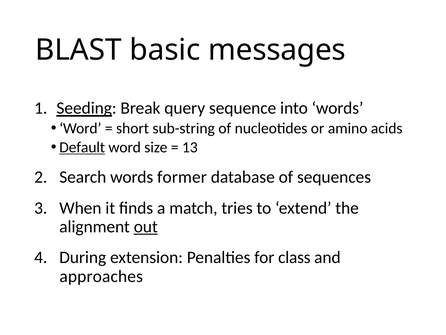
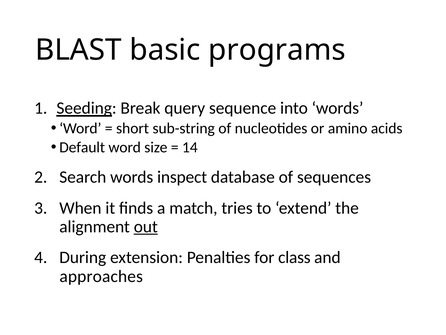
messages: messages -> programs (277, 50)
Default underline: present -> none (82, 147)
13: 13 -> 14 (190, 147)
former: former -> inspect (182, 177)
